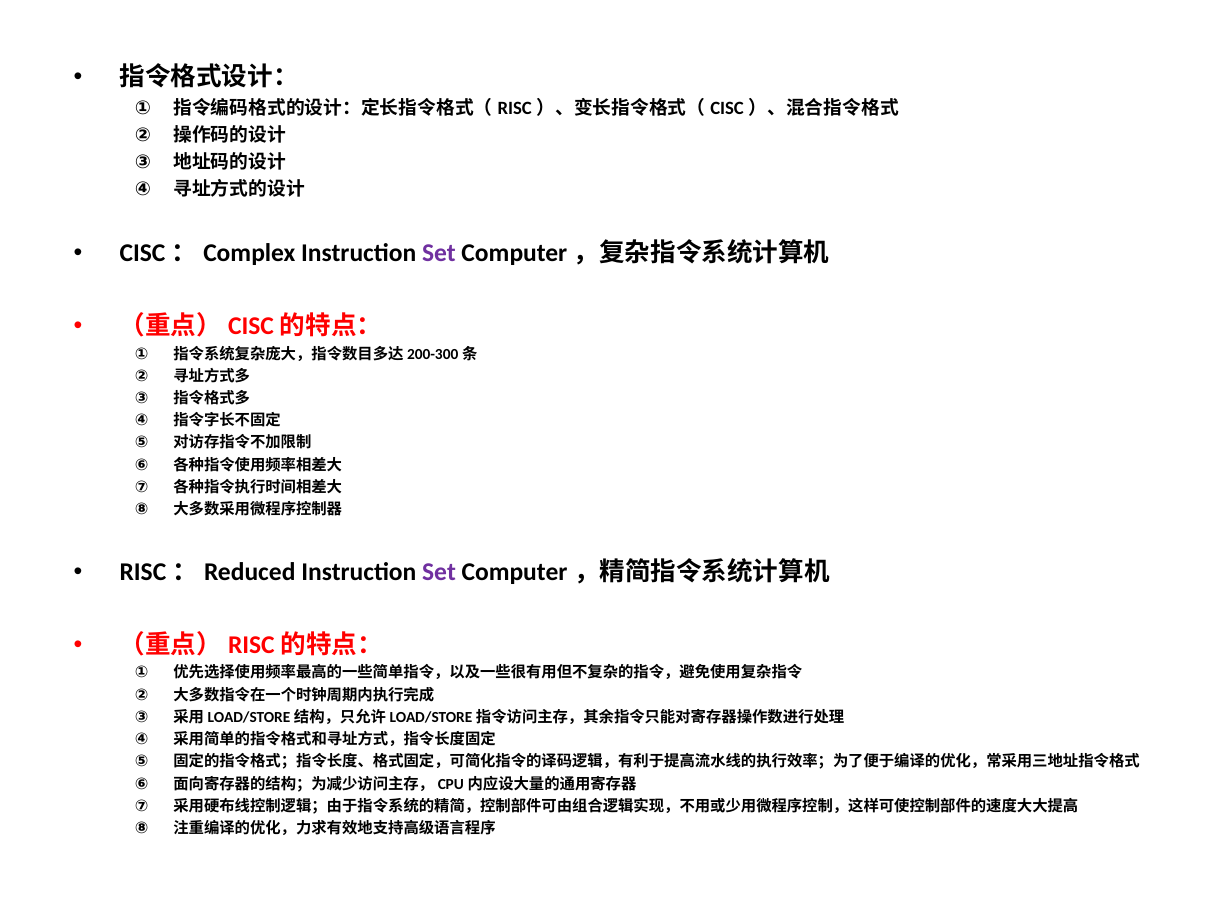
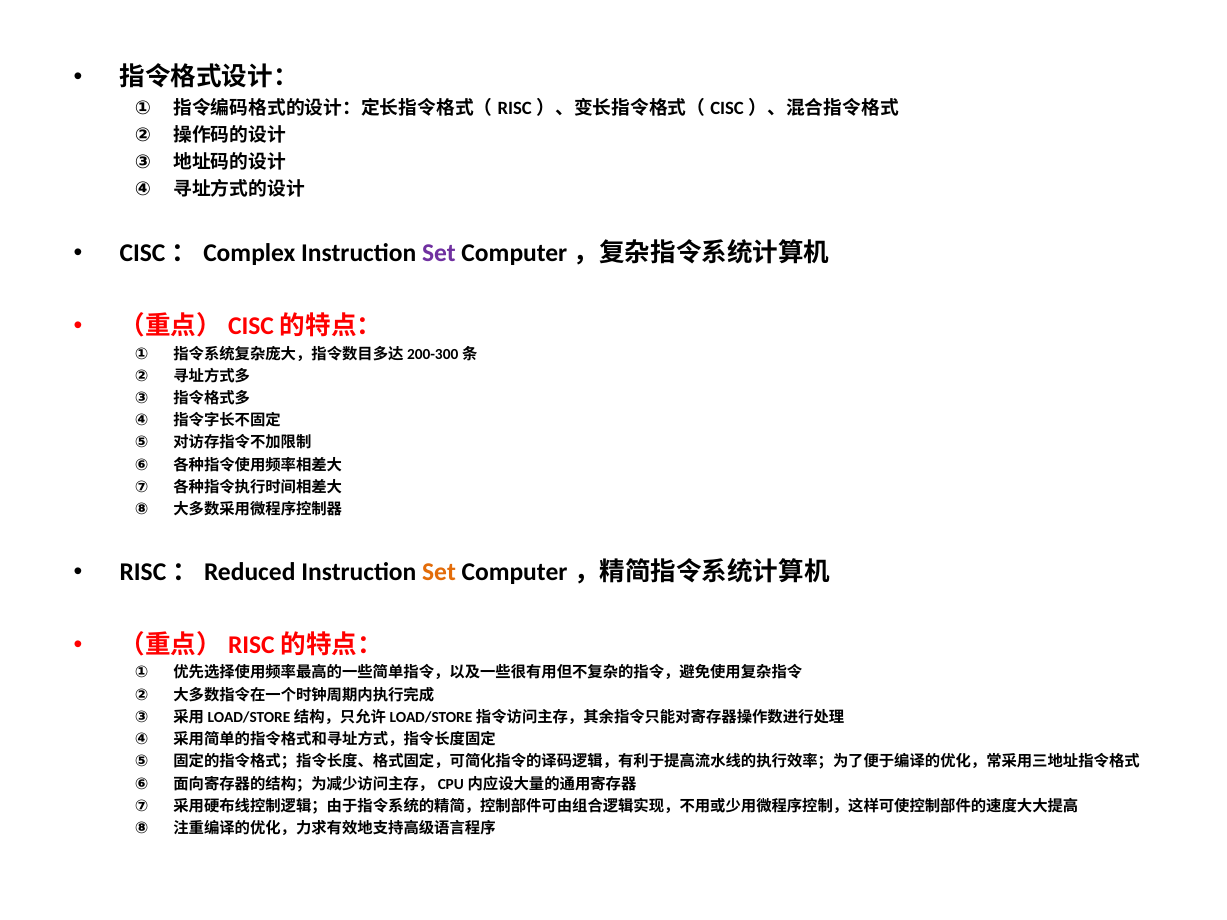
Set colour: purple -> orange (439, 573)
